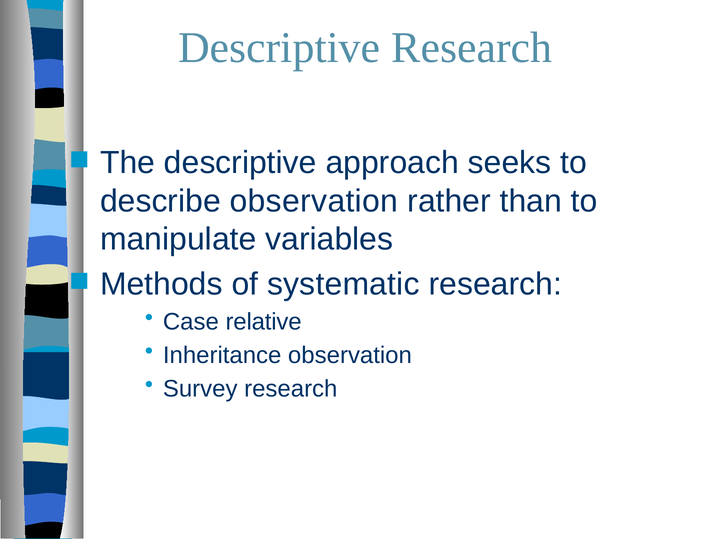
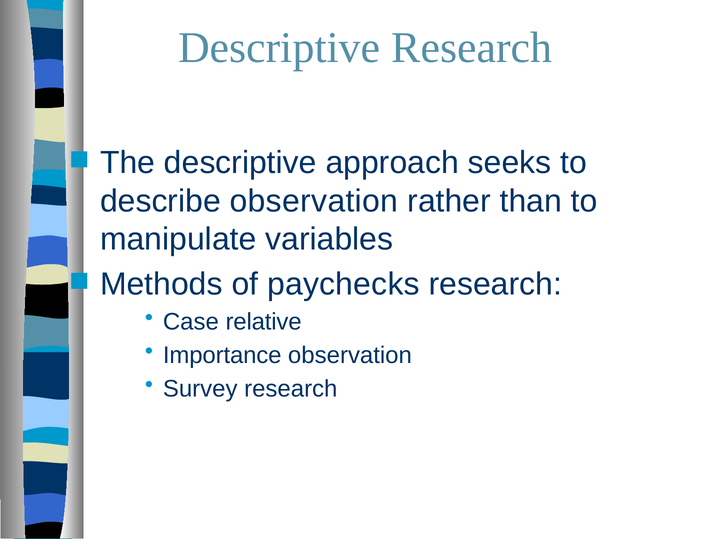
systematic: systematic -> paychecks (343, 284)
Inheritance: Inheritance -> Importance (222, 356)
